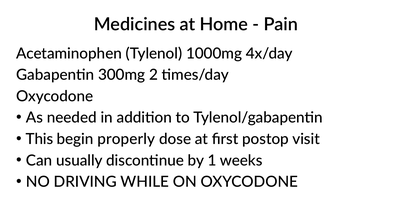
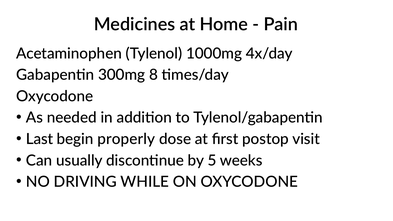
2: 2 -> 8 (153, 75)
This: This -> Last (39, 139)
1: 1 -> 5 (212, 161)
